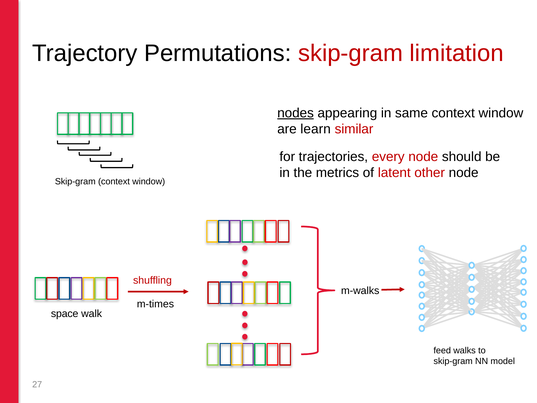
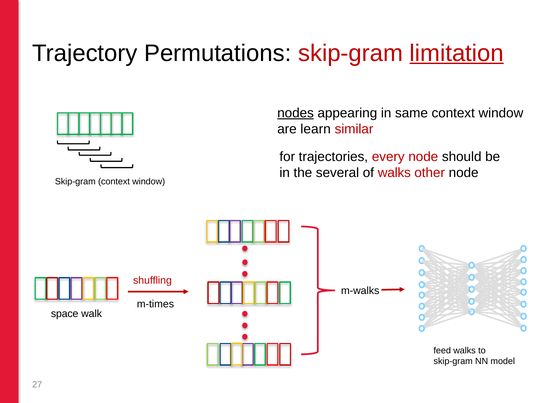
limitation underline: none -> present (457, 53)
metrics: metrics -> several (338, 173)
of latent: latent -> walks (394, 173)
